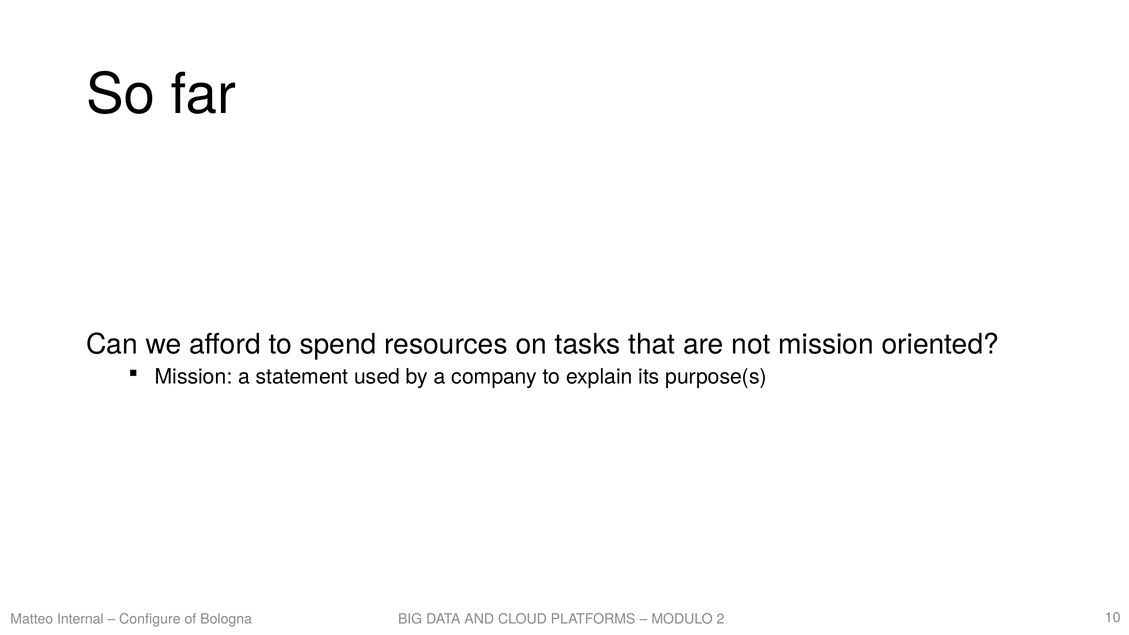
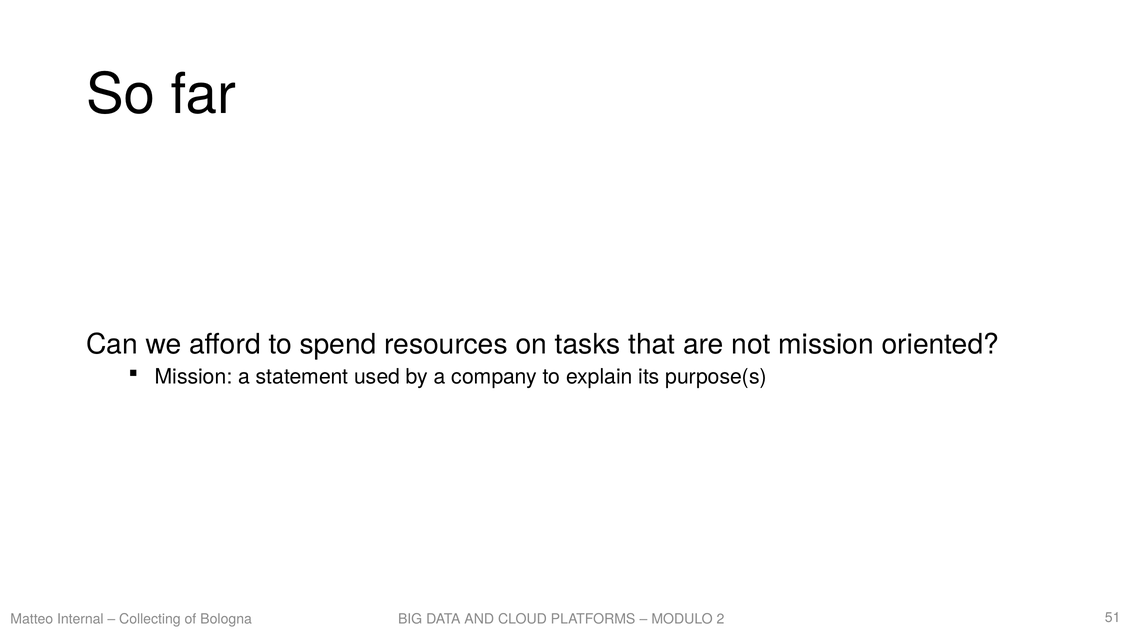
Configure: Configure -> Collecting (150, 619)
10: 10 -> 51 (1113, 618)
